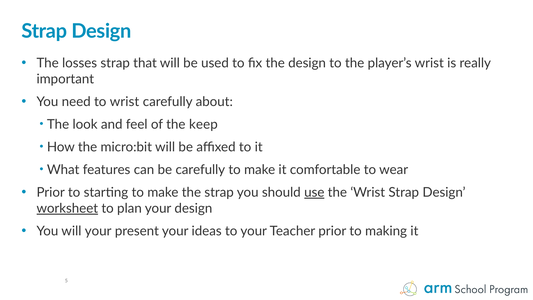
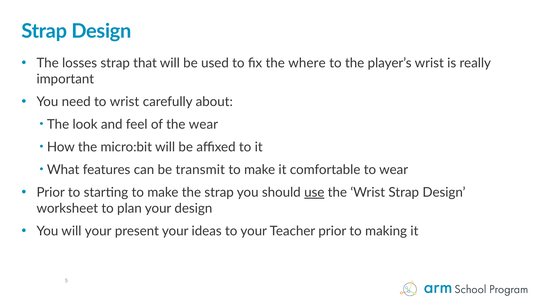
the design: design -> where (307, 63)
the keep: keep -> wear (203, 124)
be carefully: carefully -> transmit (200, 170)
worksheet underline: present -> none (67, 208)
